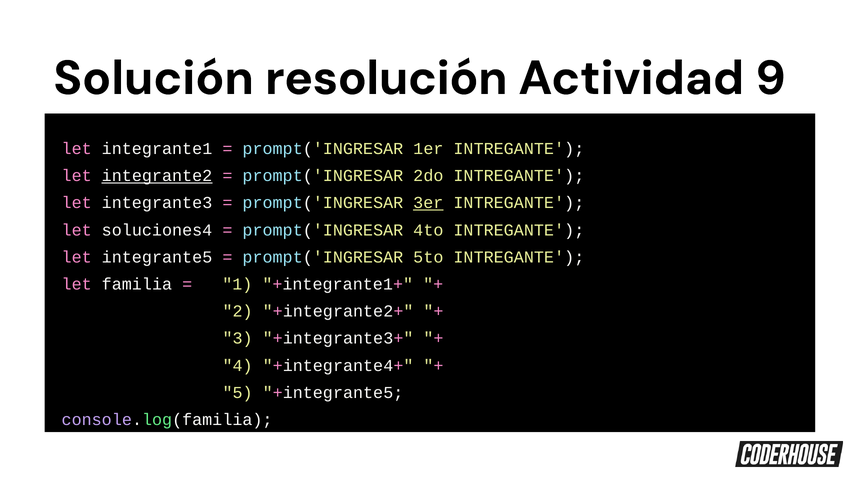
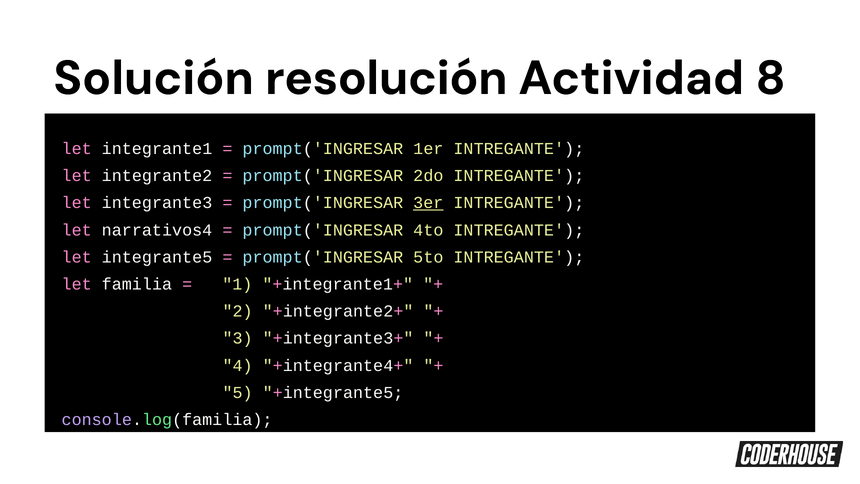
9: 9 -> 8 (771, 78)
integrante2 underline: present -> none (157, 176)
soluciones4: soluciones4 -> narrativos4 (157, 230)
